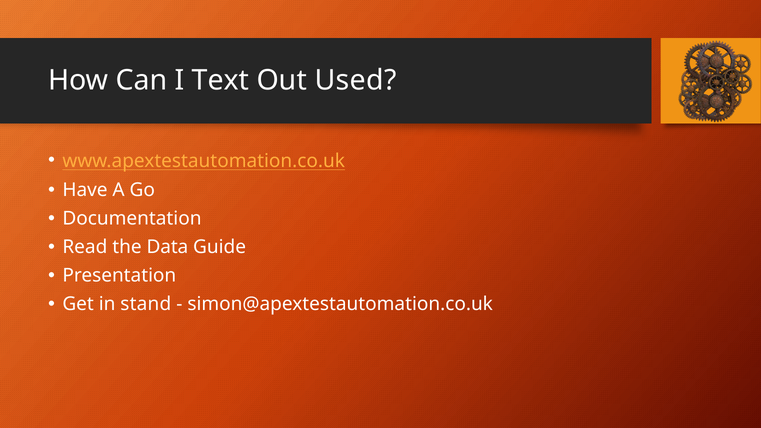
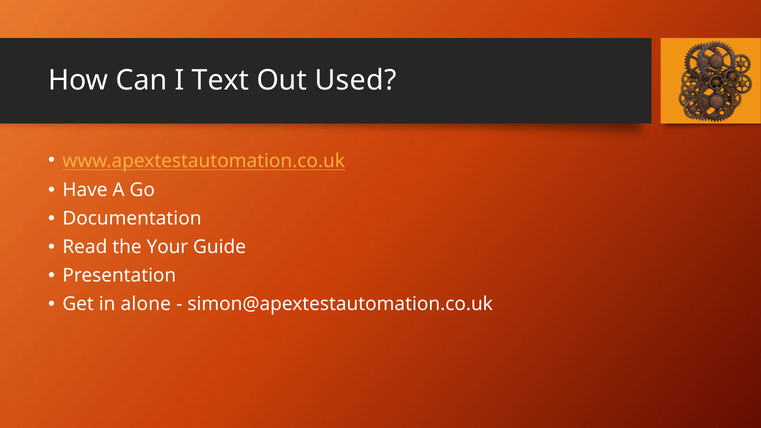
Data: Data -> Your (167, 247)
stand: stand -> alone (146, 304)
